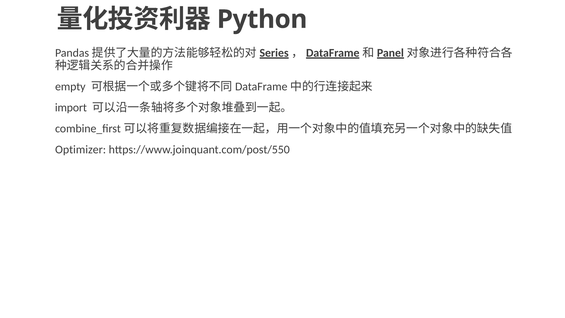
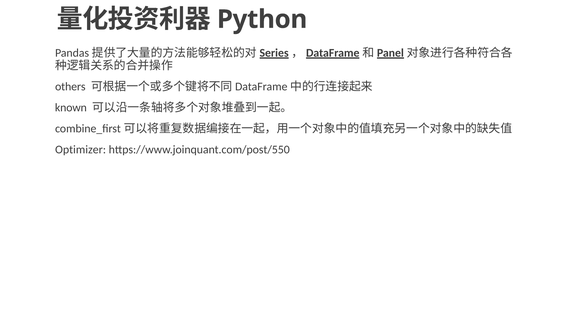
empty: empty -> others (70, 87)
import: import -> known (71, 108)
